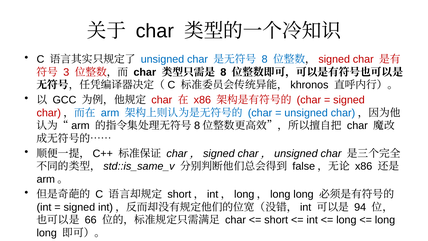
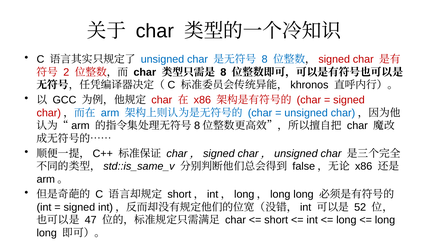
3: 3 -> 2 (66, 72)
94: 94 -> 52 (360, 207)
66: 66 -> 47 (91, 220)
